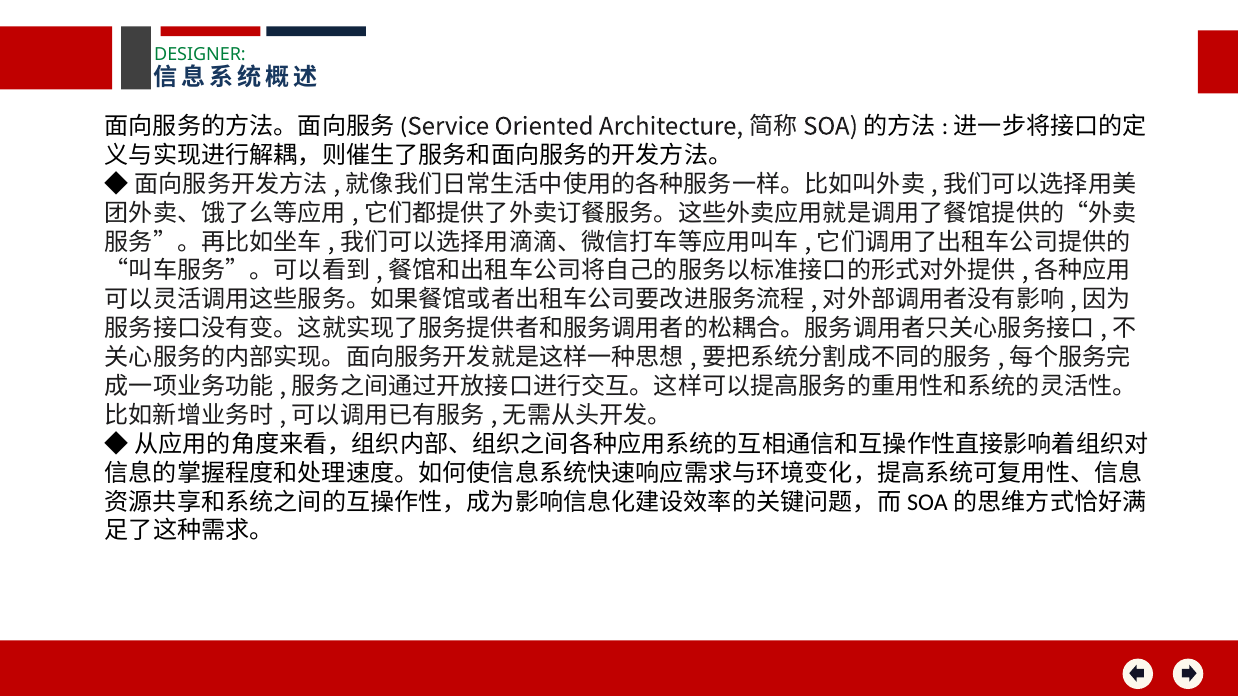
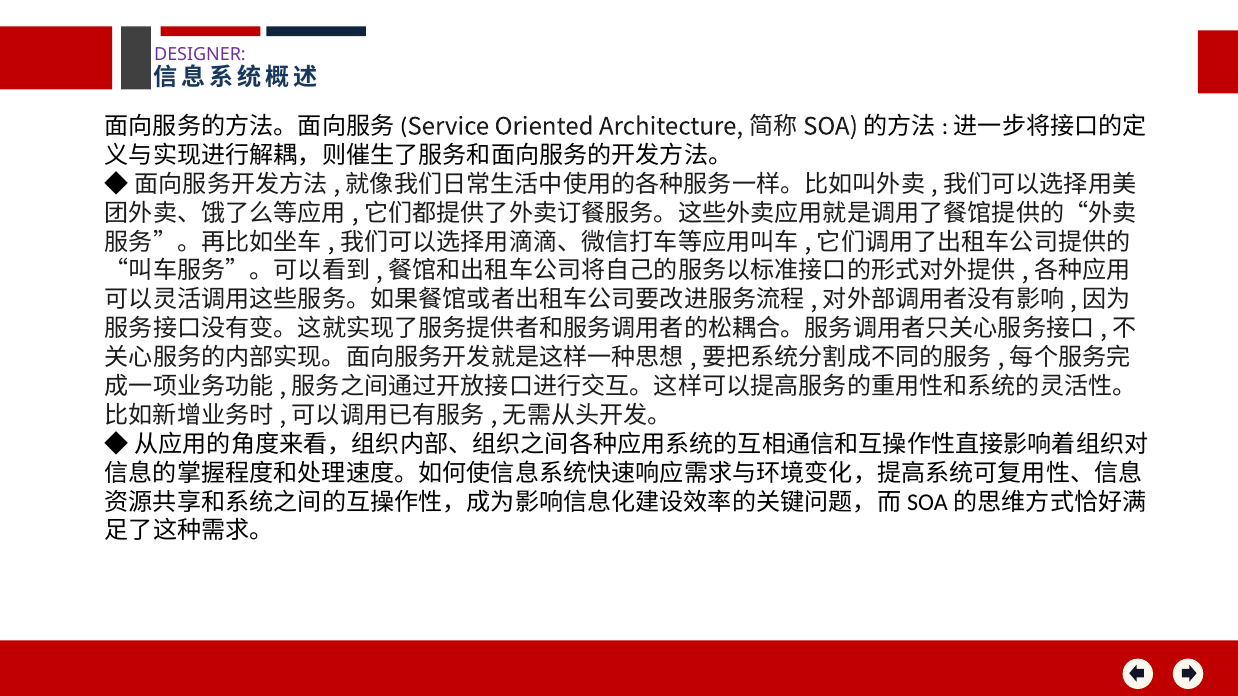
DESIGNER colour: green -> purple (200, 54)
